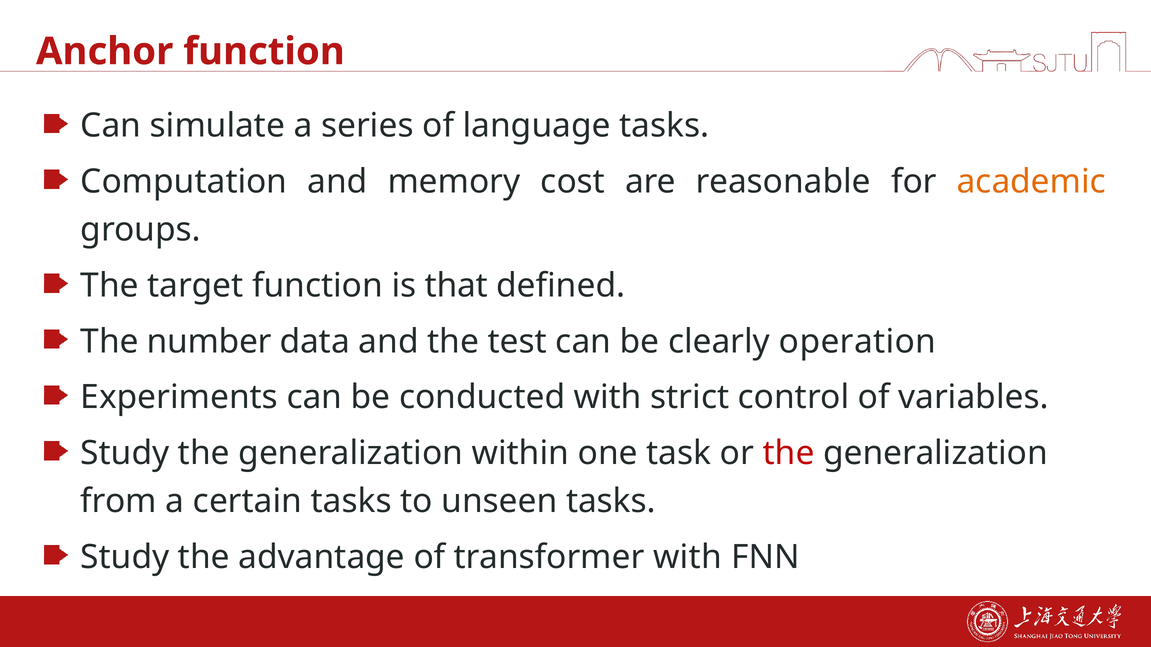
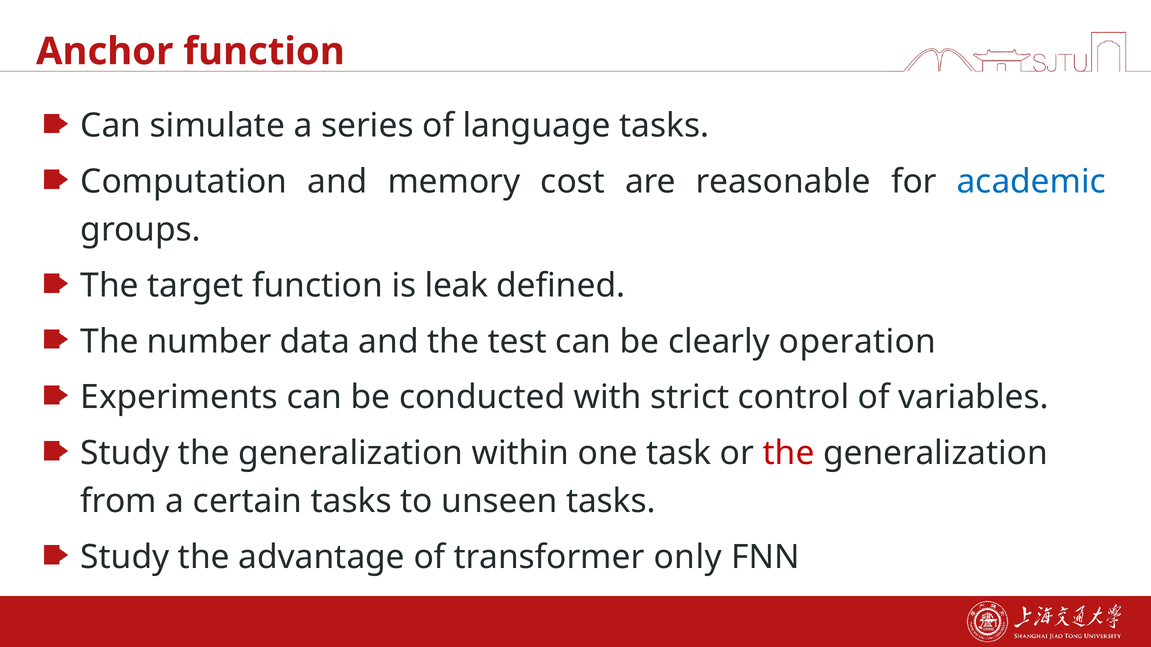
academic colour: orange -> blue (1031, 182)
that: that -> leak (456, 286)
transformer with: with -> only (688, 557)
